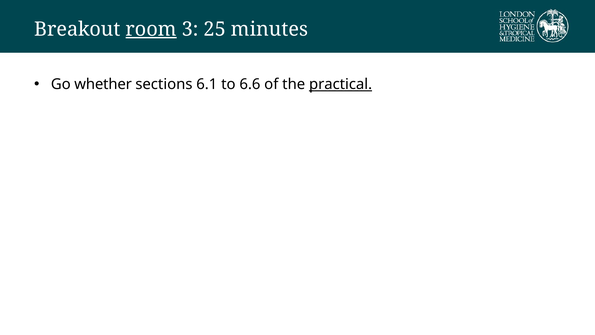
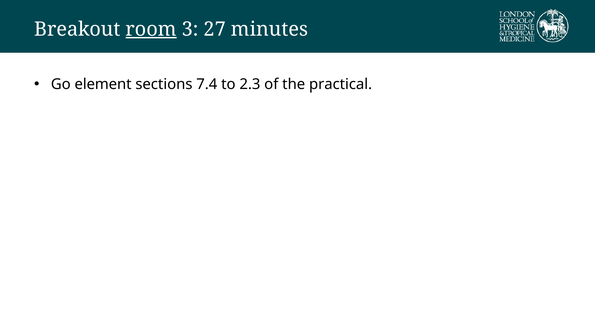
25: 25 -> 27 (215, 29)
whether: whether -> element (103, 84)
6.1: 6.1 -> 7.4 (207, 84)
6.6: 6.6 -> 2.3 (250, 84)
practical underline: present -> none (341, 84)
